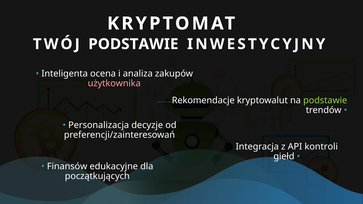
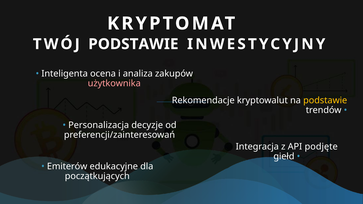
podstawie colour: light green -> yellow (325, 100)
kontroli: kontroli -> podjęte (321, 147)
Finansów: Finansów -> Emiterów (67, 166)
